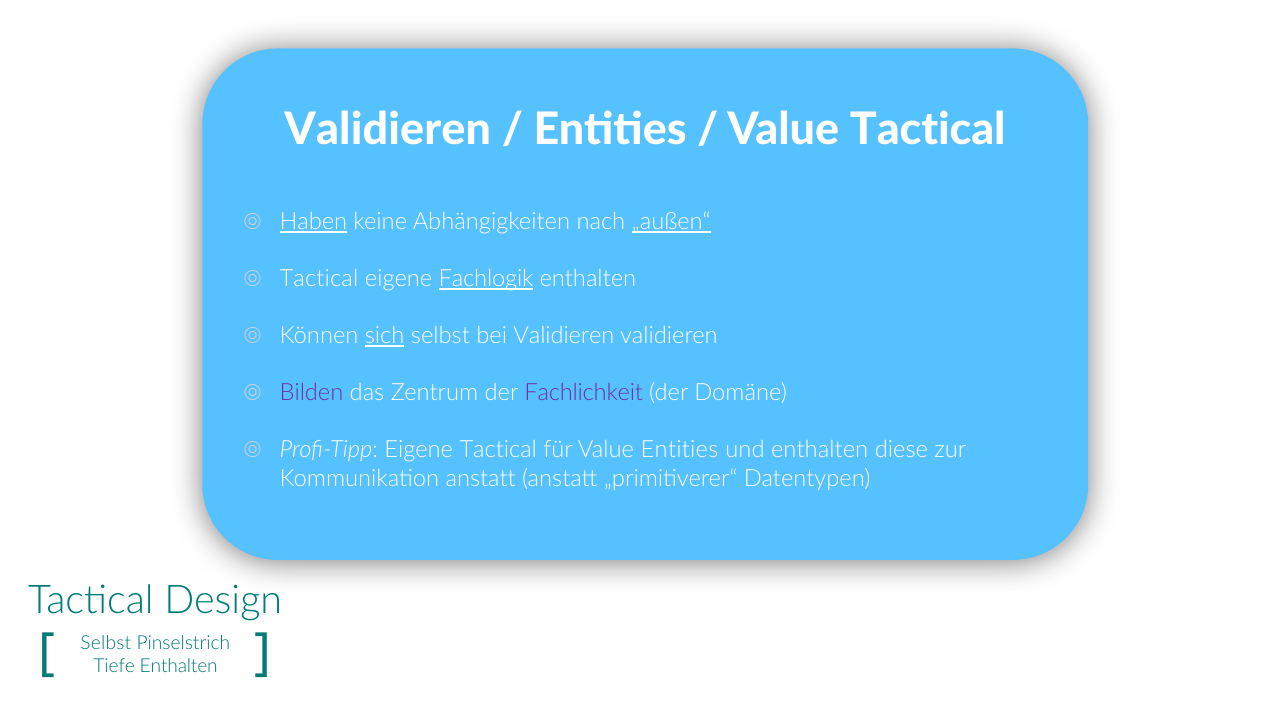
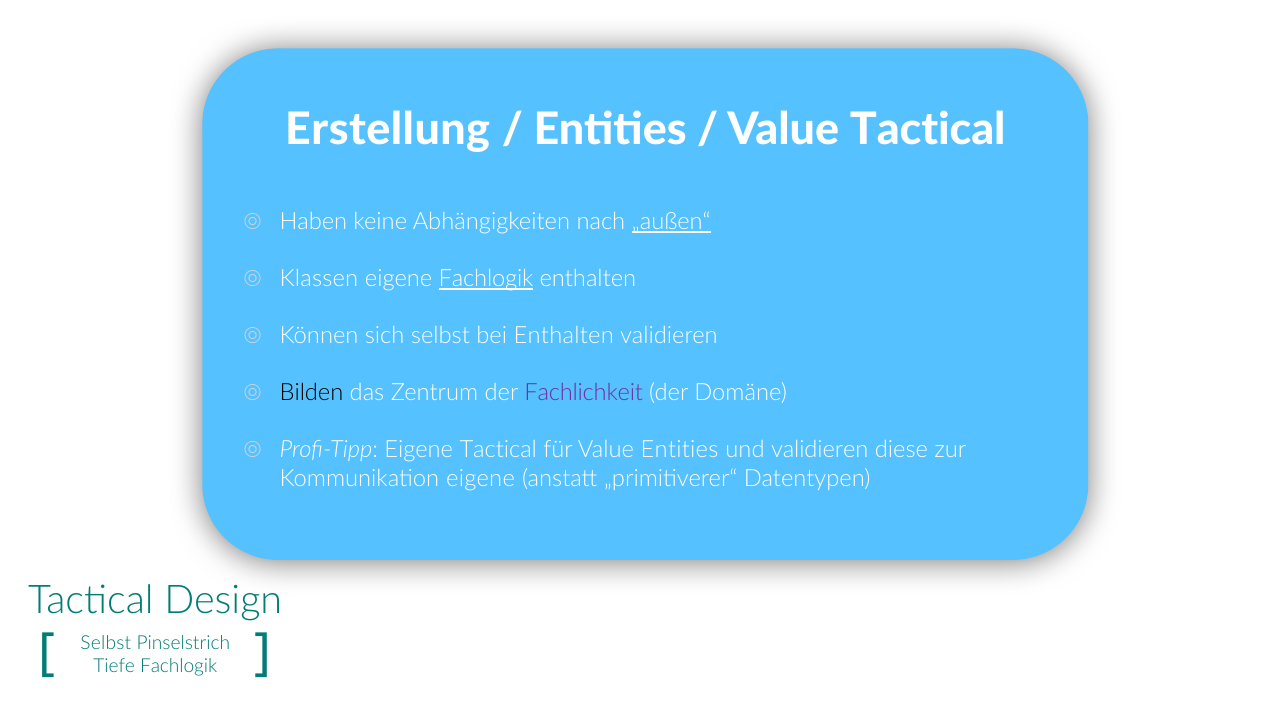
Validieren: Validieren -> Erstellung (388, 130)
Haben underline: present -> none (313, 222)
Tactical: Tactical -> Klassen (319, 279)
sich underline: present -> none (385, 336)
bei Validieren: Validieren -> Enthalten (564, 336)
Bilden colour: purple -> black (311, 393)
und enthalten: enthalten -> validieren (820, 450)
Kommunikation anstatt: anstatt -> eigene (481, 478)
Tiefe Enthalten: Enthalten -> Fachlogik (179, 667)
